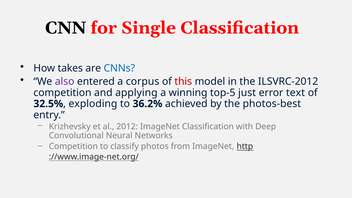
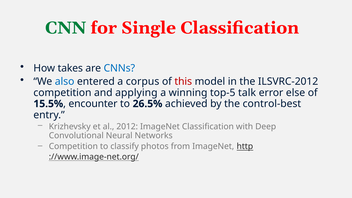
CNN colour: black -> green (66, 28)
also colour: purple -> blue (65, 82)
just: just -> talk (247, 93)
text: text -> else (296, 93)
32.5%: 32.5% -> 15.5% (48, 104)
exploding: exploding -> encounter (93, 104)
36.2%: 36.2% -> 26.5% (148, 104)
photos-best: photos-best -> control-best (272, 104)
